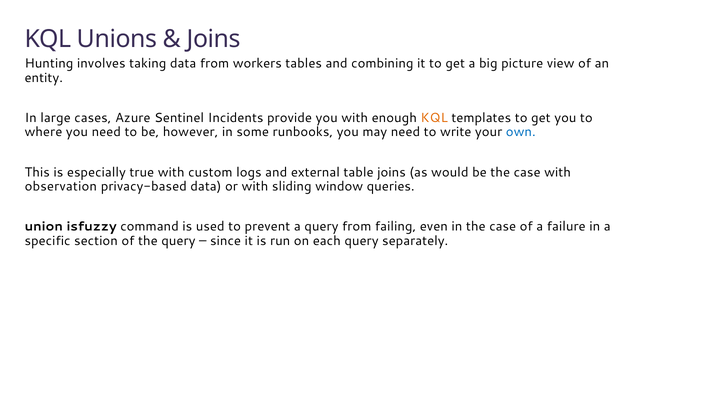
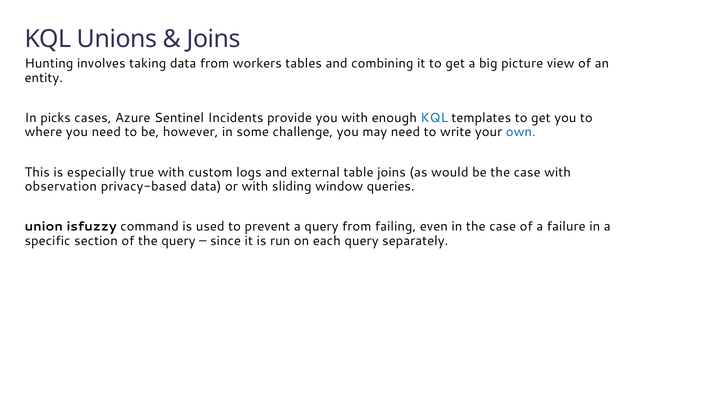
large: large -> picks (56, 118)
KQL colour: orange -> blue (434, 118)
runbooks: runbooks -> challenge (303, 132)
